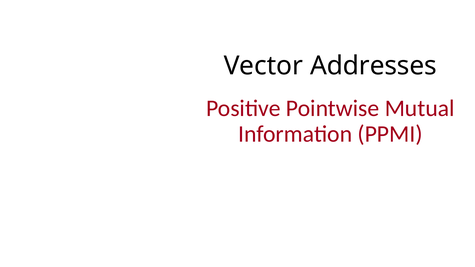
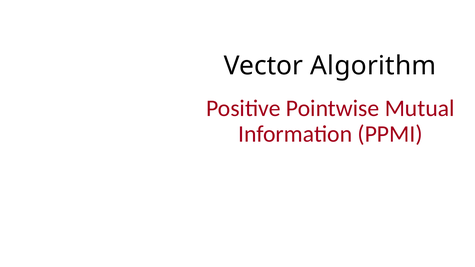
Addresses: Addresses -> Algorithm (373, 66)
